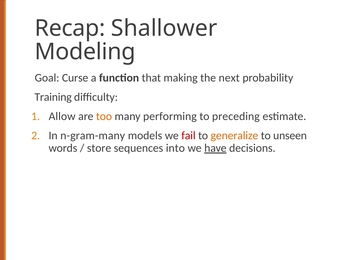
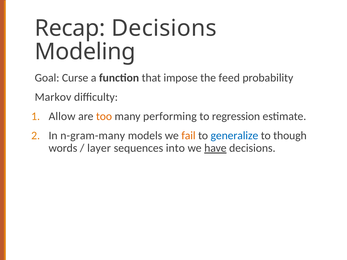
Recap Shallower: Shallower -> Decisions (164, 28)
making: making -> impose (181, 78)
next: next -> feed (229, 78)
Training: Training -> Markov (53, 97)
preceding: preceding -> regression (236, 116)
fail colour: red -> orange (188, 136)
generalize colour: orange -> blue (234, 136)
unseen: unseen -> though (290, 136)
store: store -> layer (99, 148)
